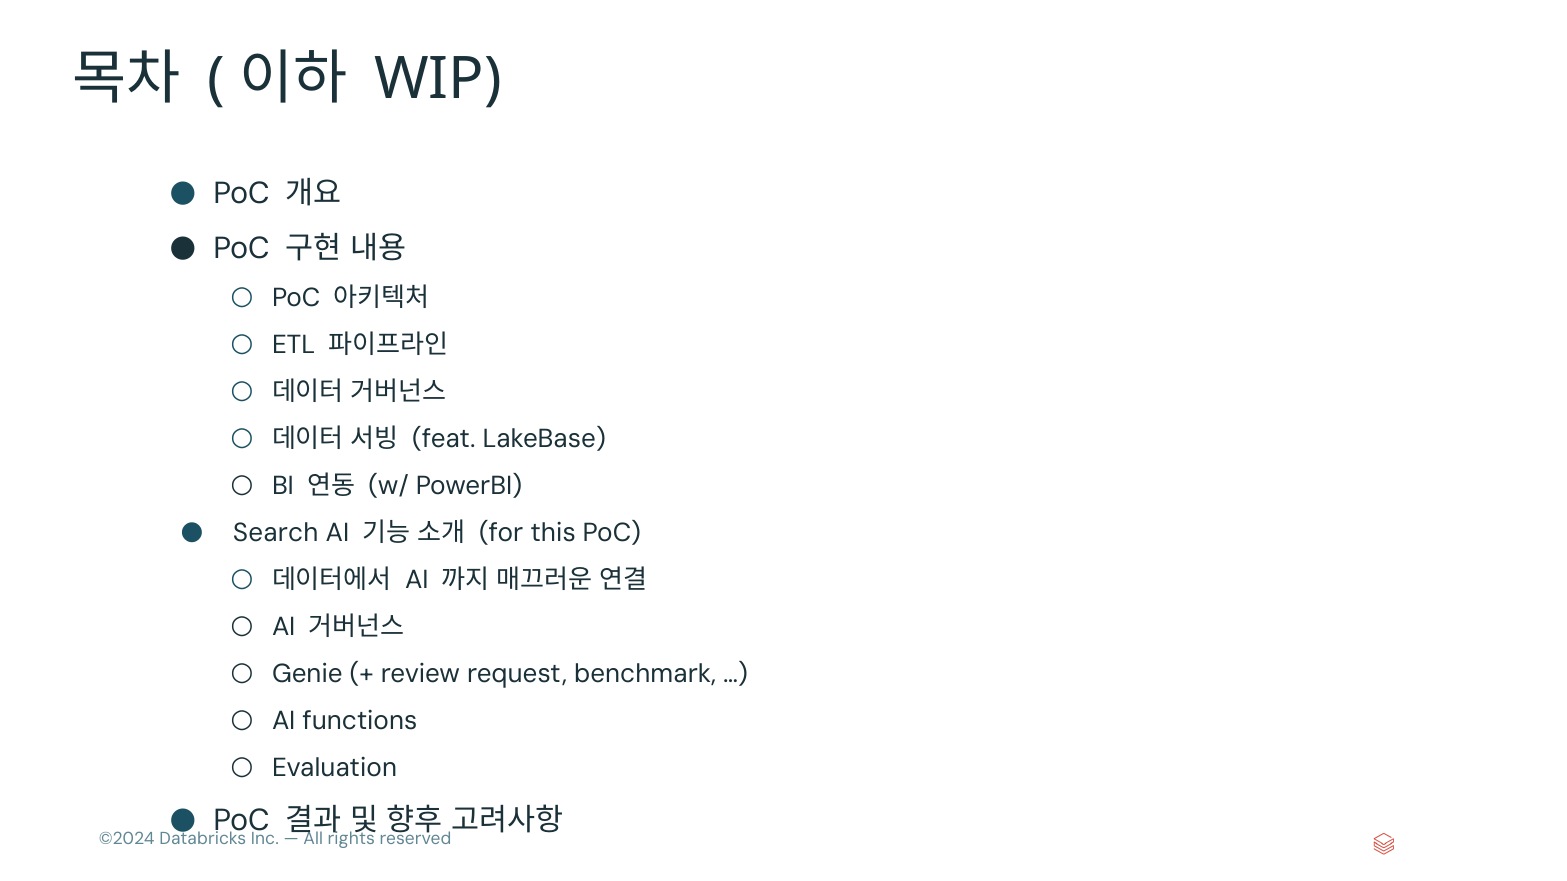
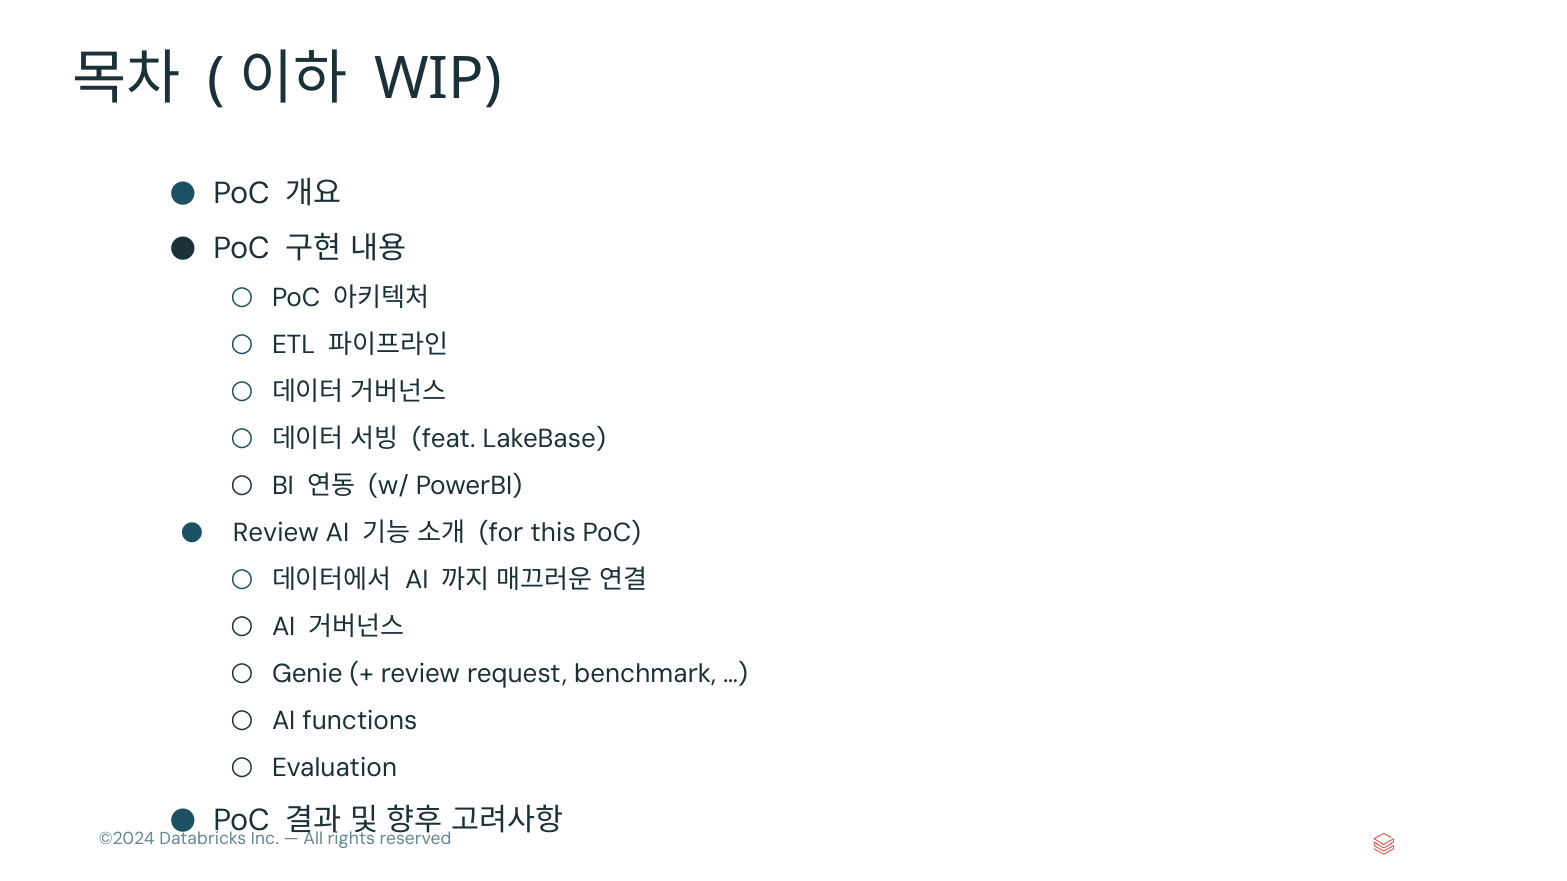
Search: Search -> Review (276, 533)
